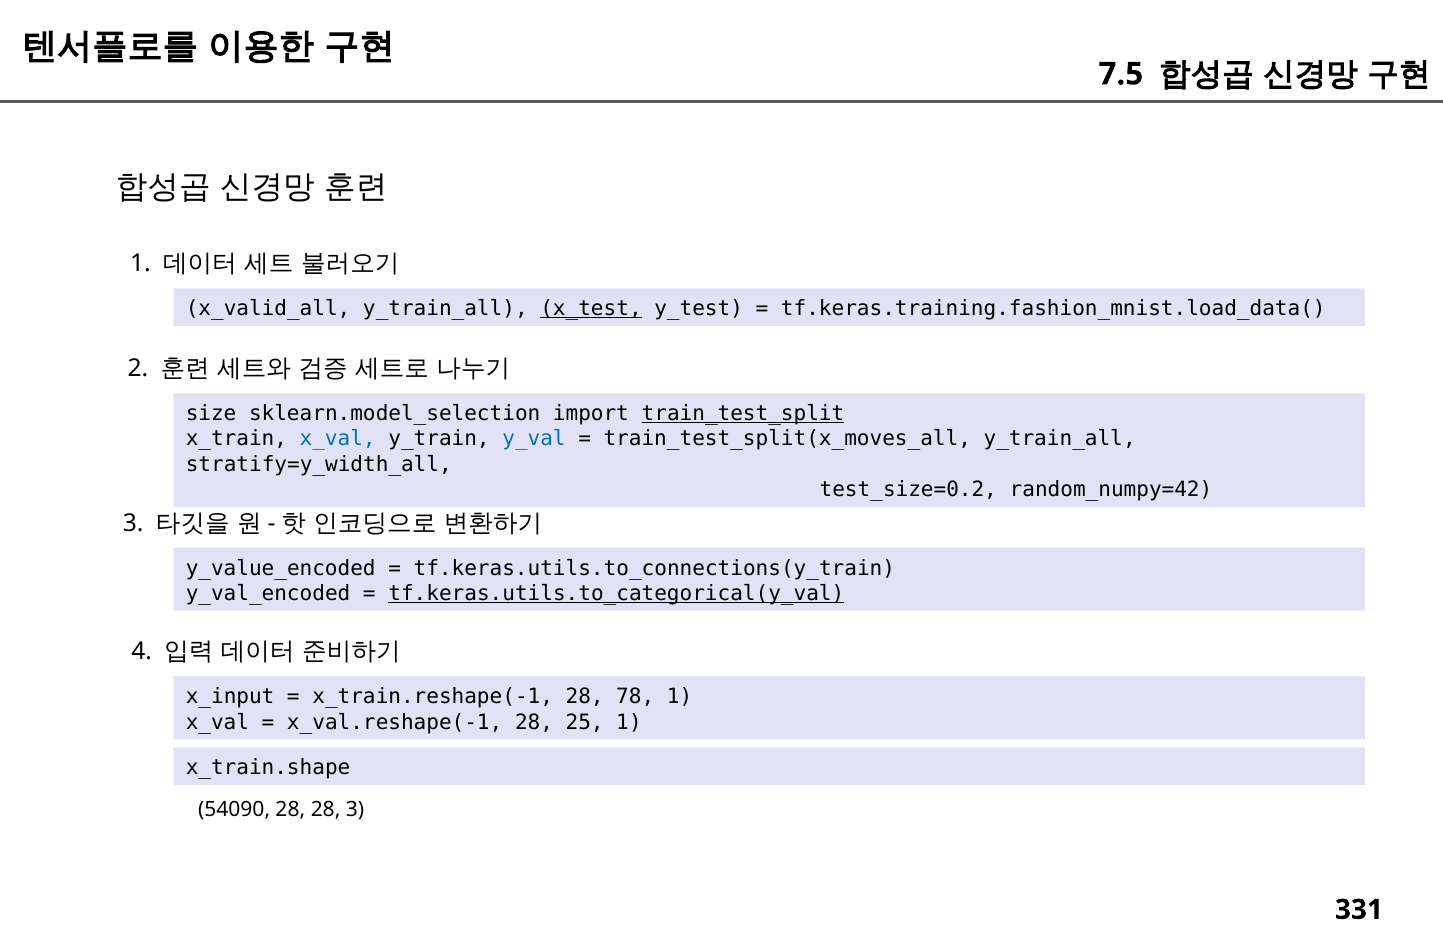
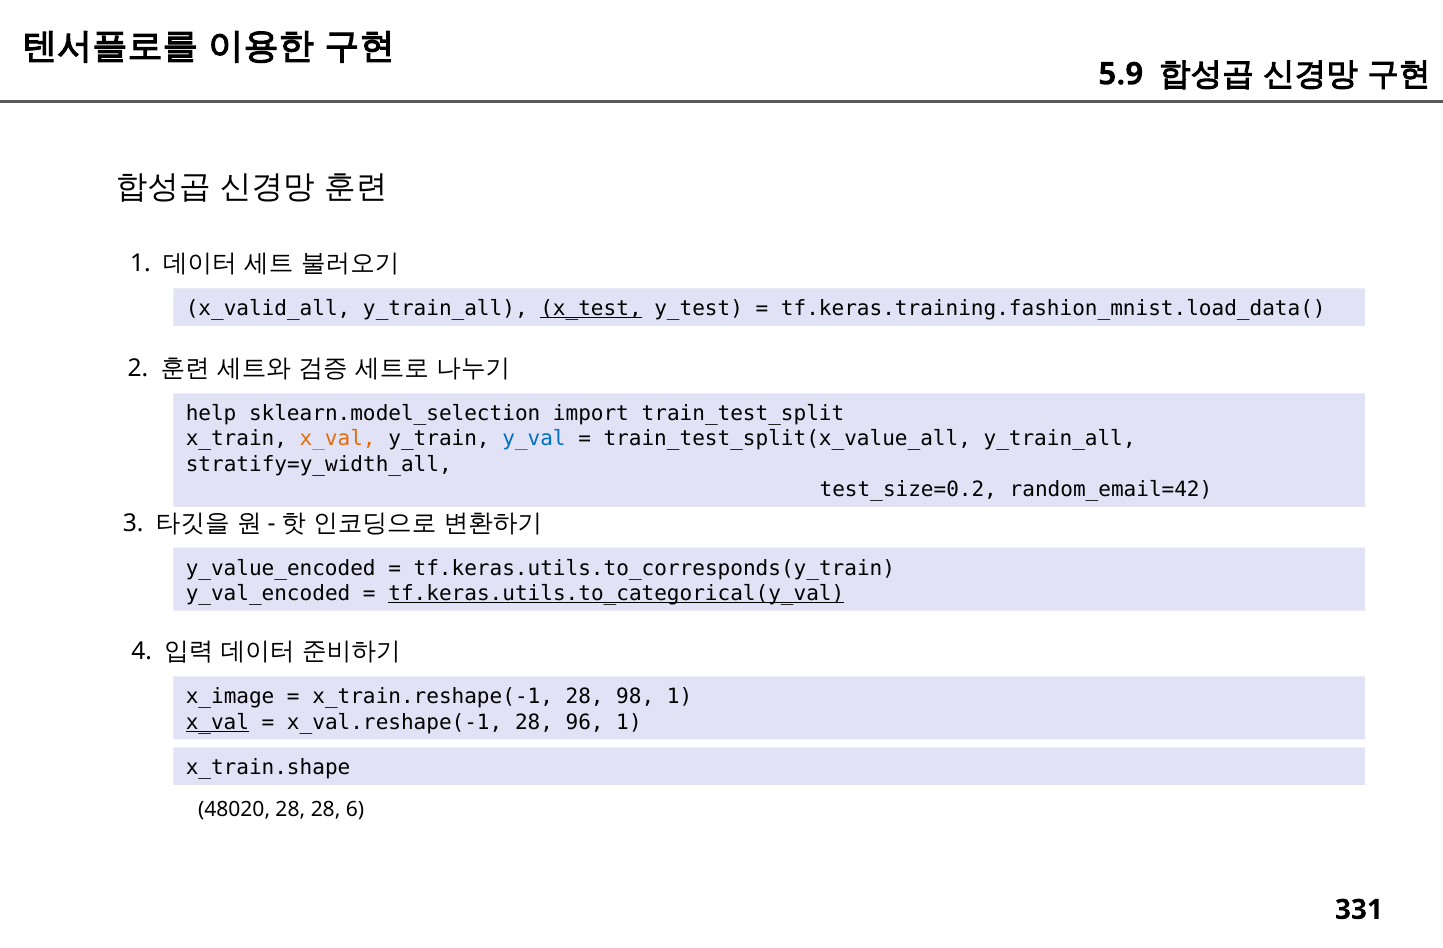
7.5: 7.5 -> 5.9 (1121, 74)
size: size -> help (211, 414)
train_test_split underline: present -> none (743, 414)
x_val colour: blue -> orange (338, 439)
train_test_split(x_moves_all: train_test_split(x_moves_all -> train_test_split(x_value_all (787, 439)
random_numpy=42: random_numpy=42 -> random_email=42 (1111, 489)
tf.keras.utils.to_connections(y_train: tf.keras.utils.to_connections(y_train -> tf.keras.utils.to_corresponds(y_train (654, 568)
x_input: x_input -> x_image (230, 697)
78: 78 -> 98 (635, 697)
x_val underline: none -> present (217, 722)
25: 25 -> 96 (585, 722)
54090: 54090 -> 48020 (234, 809)
28 3: 3 -> 6 (355, 809)
